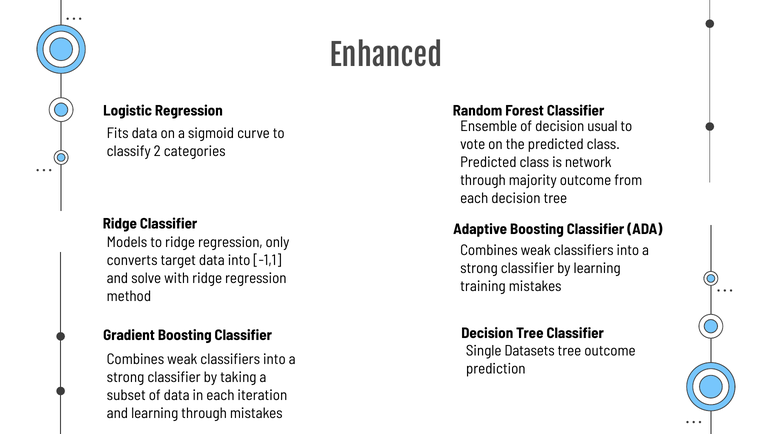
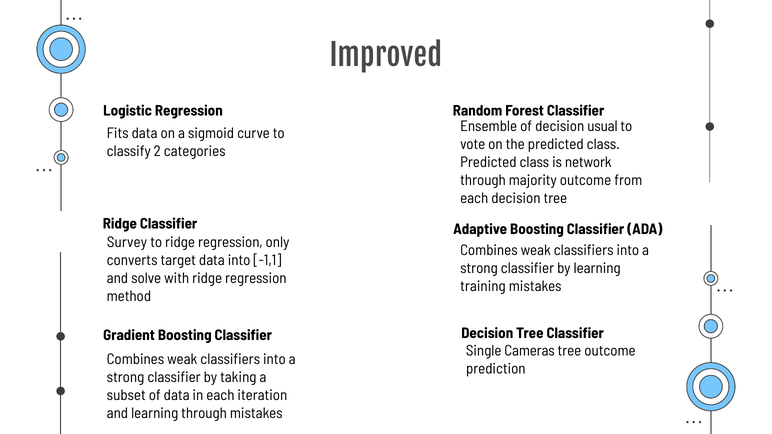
Enhanced: Enhanced -> Improved (386, 56)
Models: Models -> Survey (127, 243)
Datasets: Datasets -> Cameras (530, 351)
